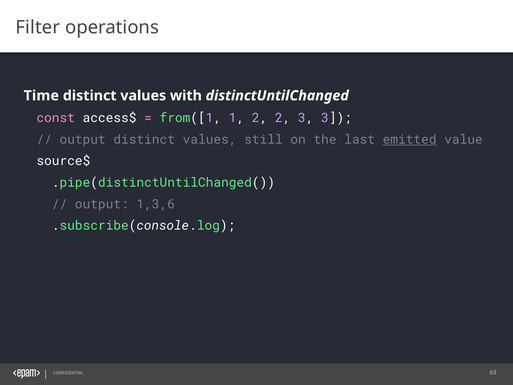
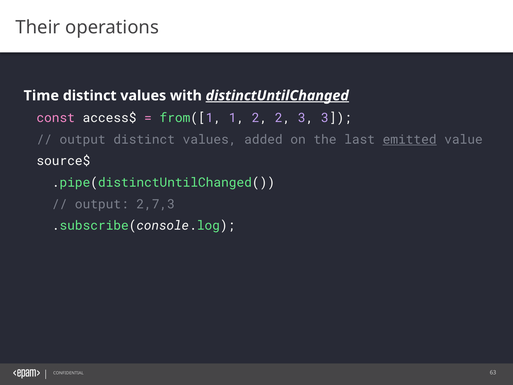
Filter: Filter -> Their (38, 27)
distinctUntilChanged underline: none -> present (277, 96)
still: still -> added (263, 139)
1,3,6: 1,3,6 -> 2,7,3 (156, 204)
